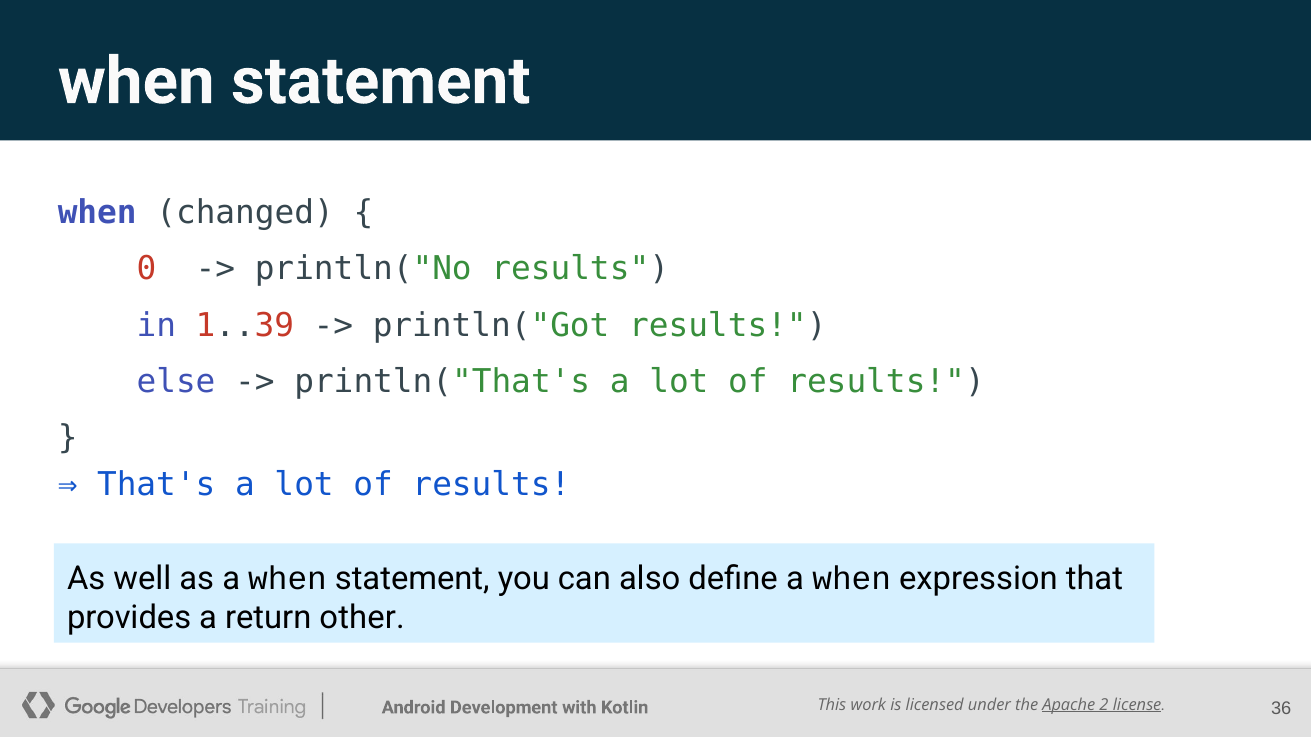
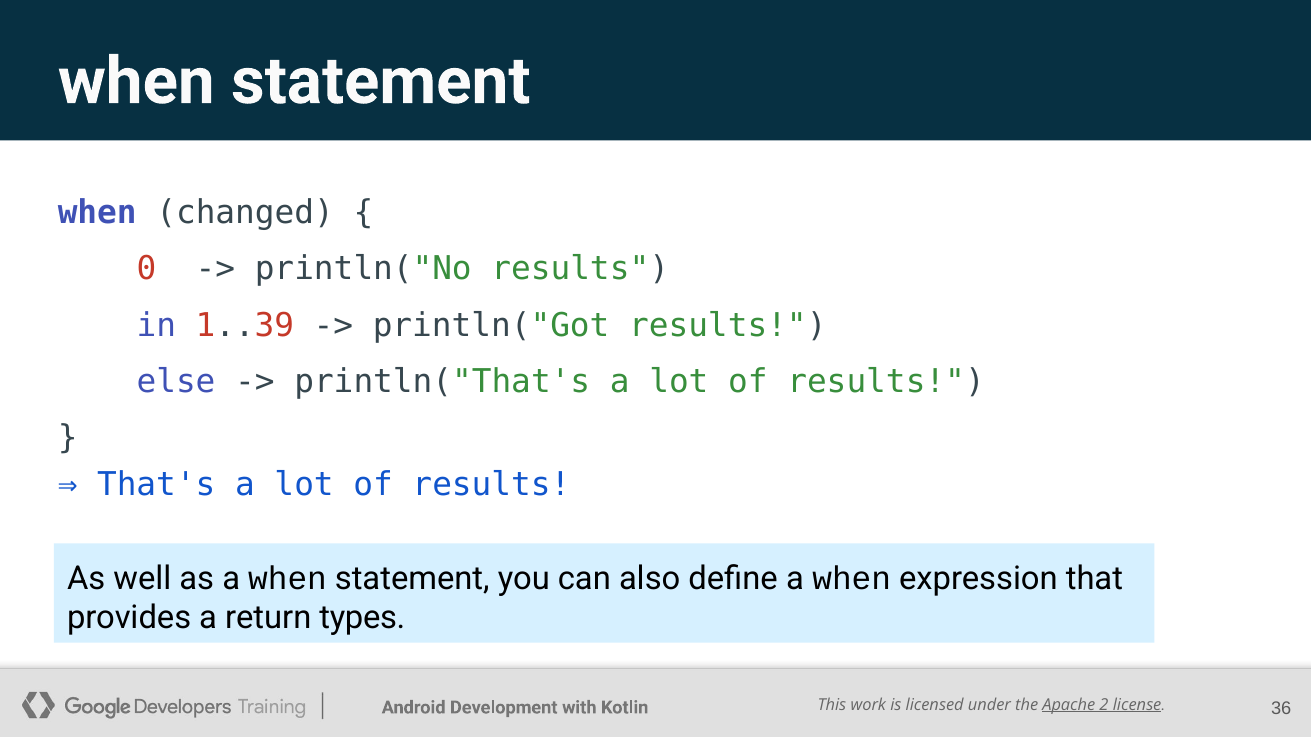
other: other -> types (362, 618)
